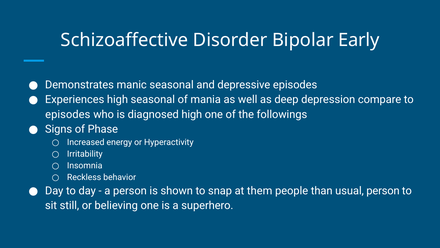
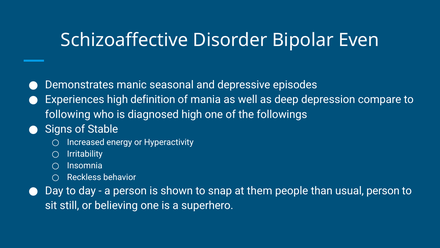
Early: Early -> Even (359, 40)
high seasonal: seasonal -> definition (153, 99)
episodes: episodes -> following (68, 114)
Phase: Phase -> Stable (103, 129)
